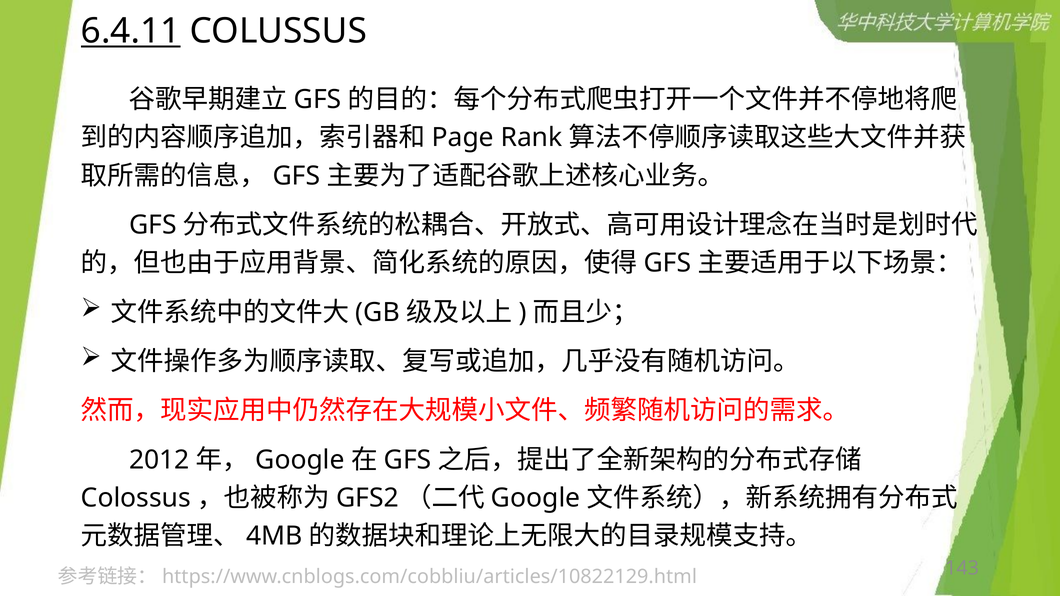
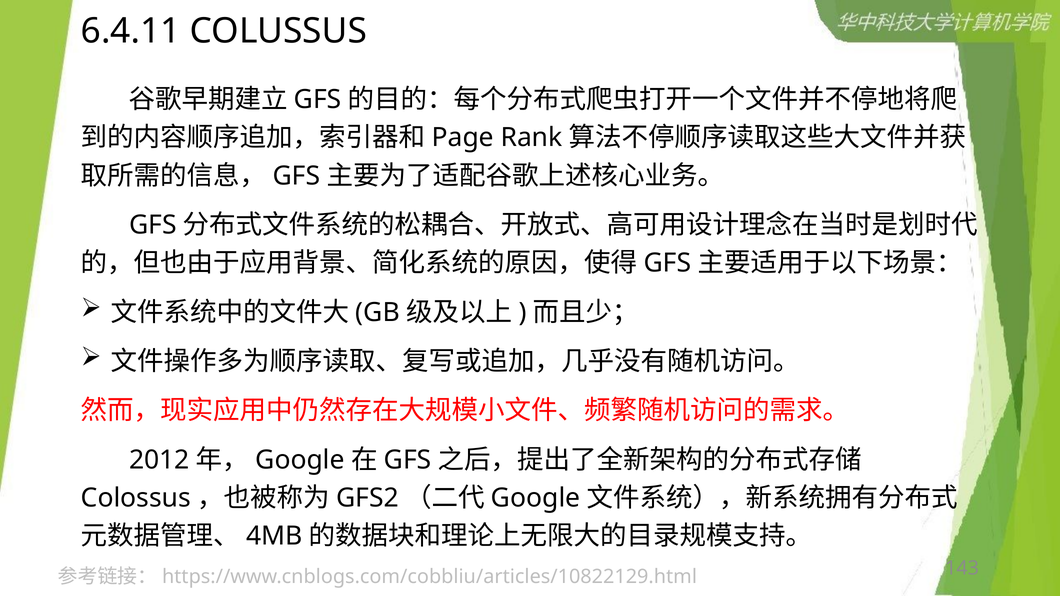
6.4.11 underline: present -> none (131, 31)
